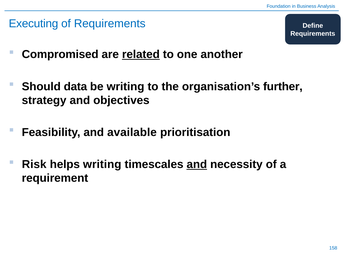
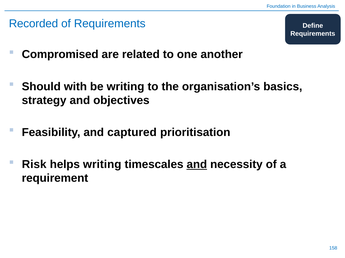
Executing: Executing -> Recorded (33, 24)
related underline: present -> none (141, 55)
data: data -> with (75, 87)
further: further -> basics (283, 87)
available: available -> captured (132, 133)
